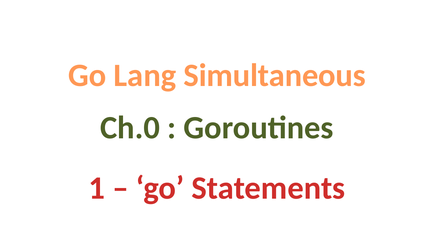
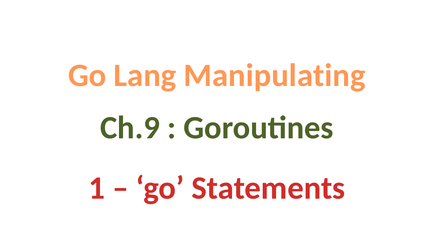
Simultaneous: Simultaneous -> Manipulating (275, 76)
Ch.0: Ch.0 -> Ch.9 (130, 128)
